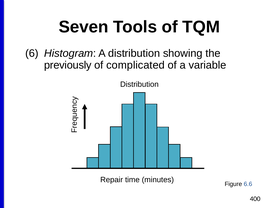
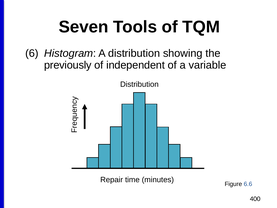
complicated: complicated -> independent (136, 65)
